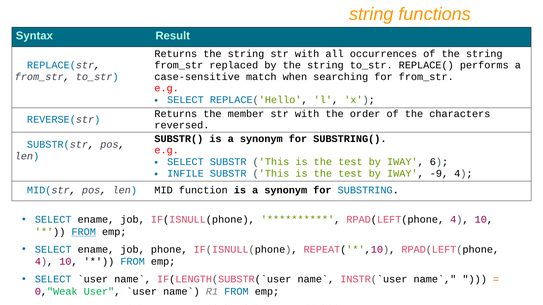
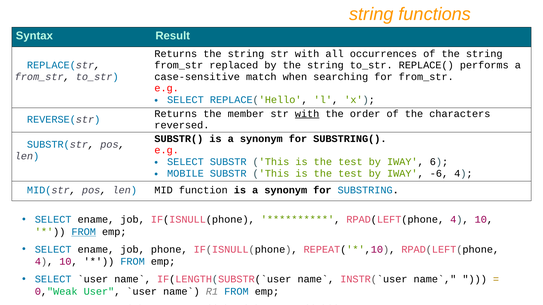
with underline: none -> present (307, 114)
INFILE: INFILE -> MOBILE (185, 174)
-9: -9 -> -6 (439, 174)
